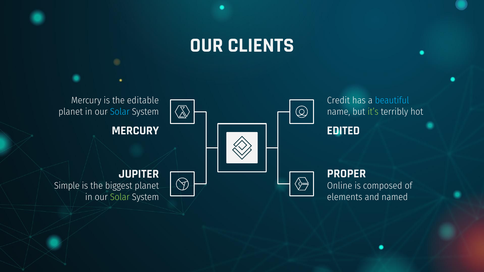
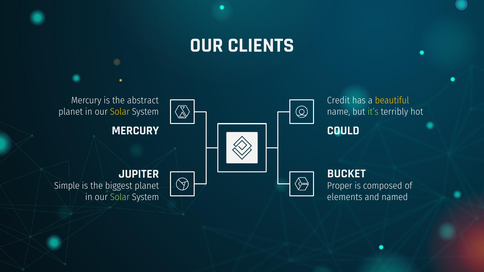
editable: editable -> abstract (143, 101)
beautiful colour: light blue -> yellow (392, 101)
Solar colour: light blue -> yellow (120, 112)
EDITED: EDITED -> COULD (343, 131)
PROPER: PROPER -> BUCKET (347, 174)
Online: Online -> Proper (340, 186)
